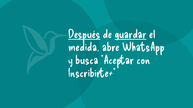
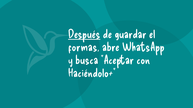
guardar underline: present -> none (131, 34)
medida: medida -> formas (84, 47)
Inscribirte+: Inscribirte+ -> Haciéndolo+ (92, 73)
